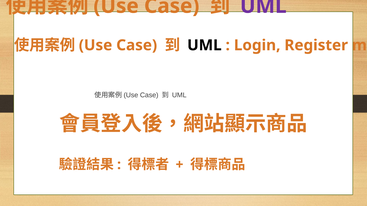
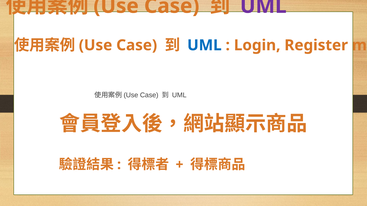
UML colour: black -> blue (204, 45)
